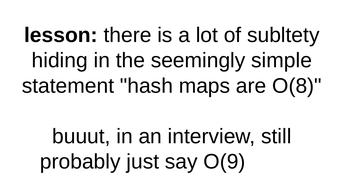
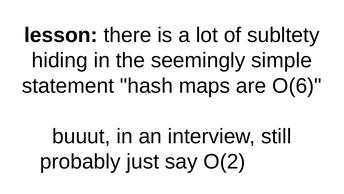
O(8: O(8 -> O(6 (297, 86)
O(9: O(9 -> O(2 (224, 161)
